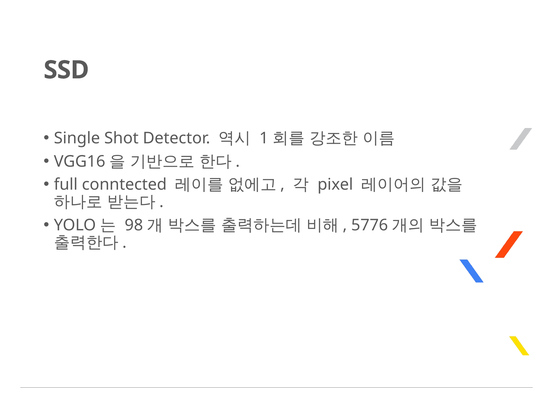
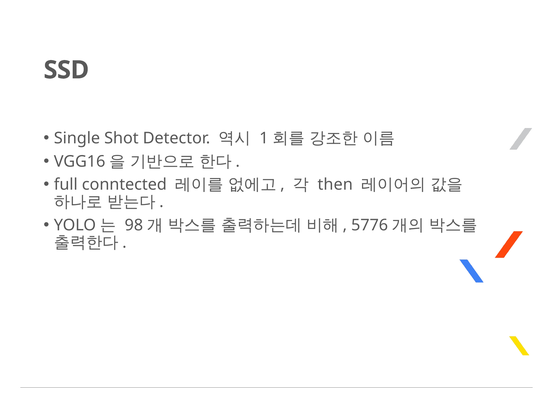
pixel: pixel -> then (335, 185)
